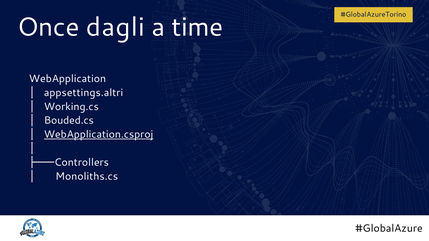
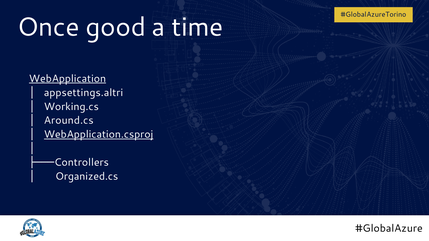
dagli: dagli -> good (116, 27)
WebApplication underline: none -> present (67, 79)
Bouded.cs: Bouded.cs -> Around.cs (69, 121)
Monoliths.cs: Monoliths.cs -> Organized.cs (87, 177)
